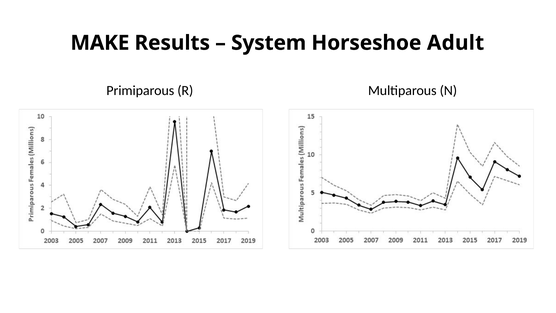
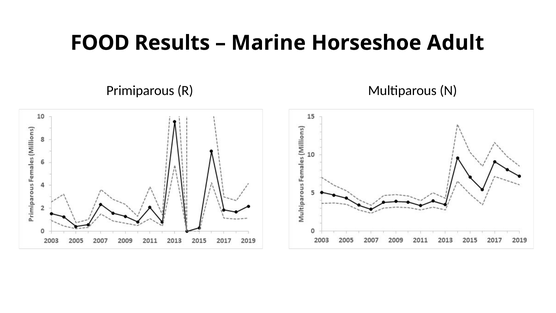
MAKE: MAKE -> FOOD (100, 43)
System: System -> Marine (268, 43)
